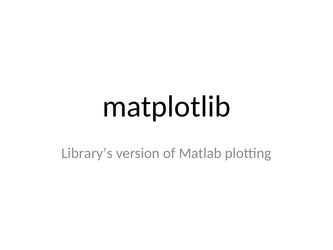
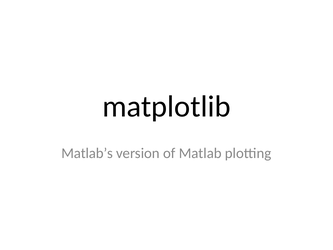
Library’s: Library’s -> Matlab’s (87, 153)
